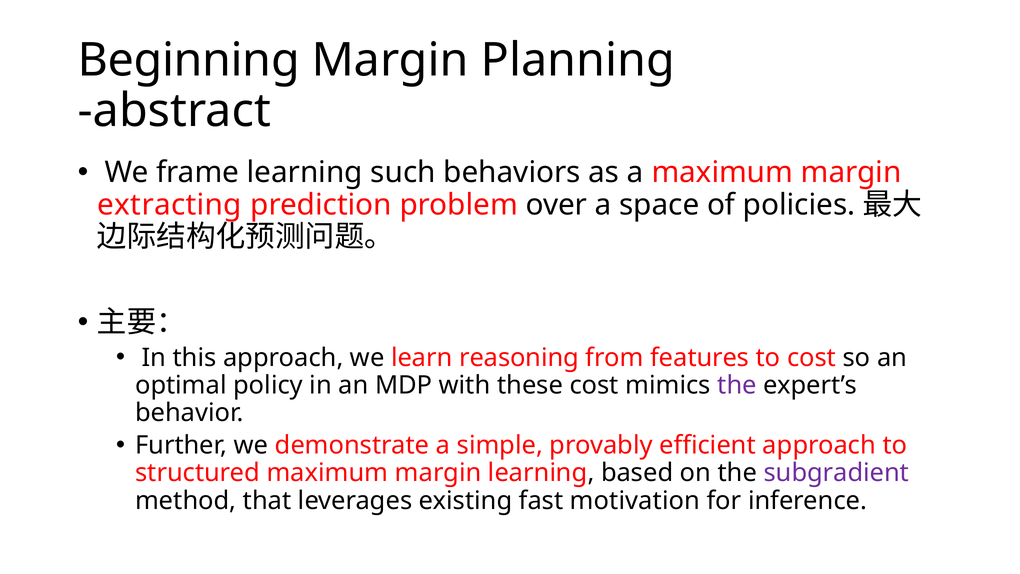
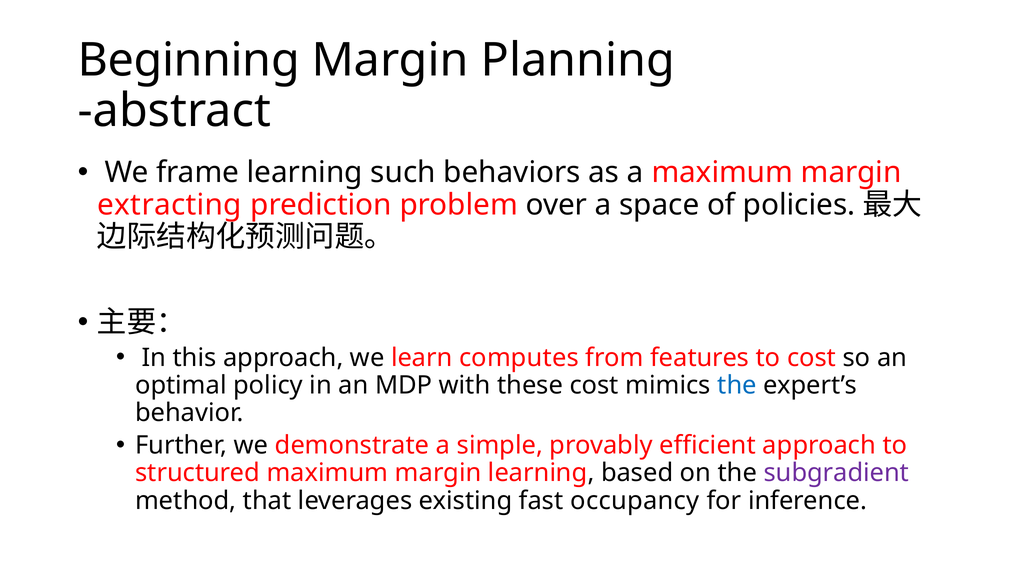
reasoning: reasoning -> computes (519, 357)
the colour: purple -> blue (737, 385)
motivation: motivation -> occupancy (635, 500)
